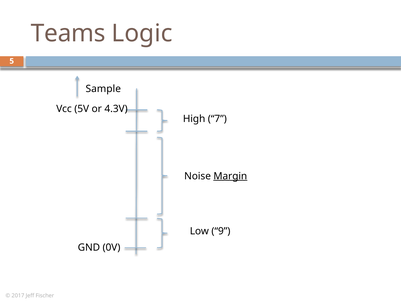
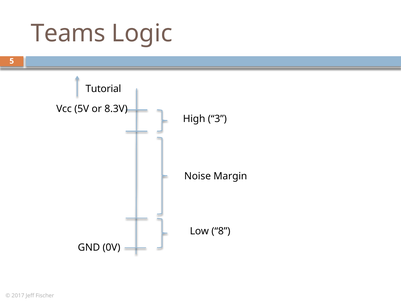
Sample: Sample -> Tutorial (103, 89)
4.3V: 4.3V -> 8.3V (116, 109)
7: 7 -> 3 (217, 119)
Margin underline: present -> none (230, 176)
9: 9 -> 8 (221, 231)
